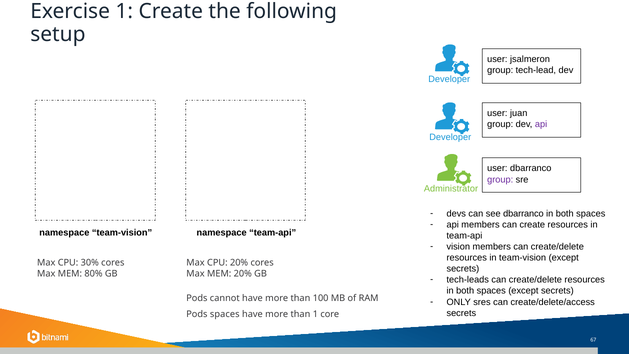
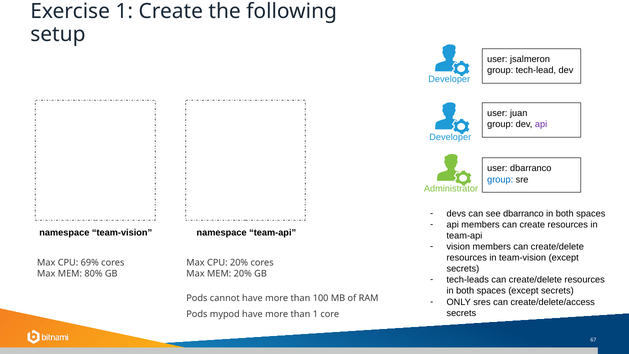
group colour: purple -> blue (500, 179)
30%: 30% -> 69% (90, 263)
Pods spaces: spaces -> mypod (225, 314)
